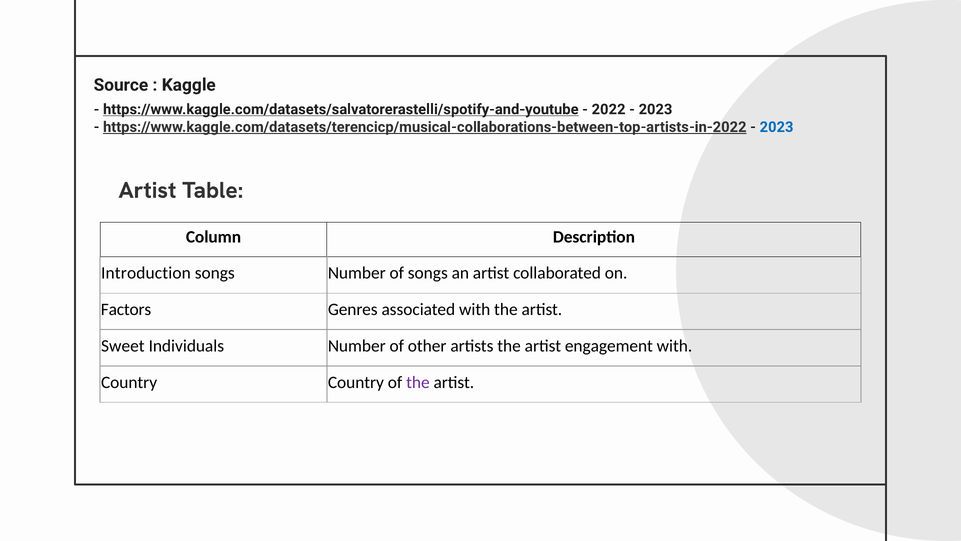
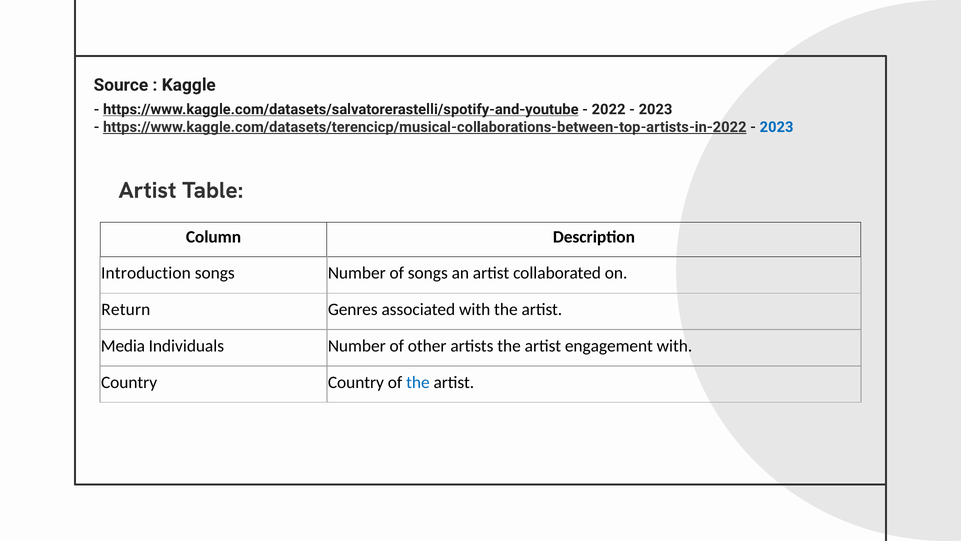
Factors: Factors -> Return (126, 309)
Sweet: Sweet -> Media (123, 346)
the colour: purple -> blue (418, 382)
